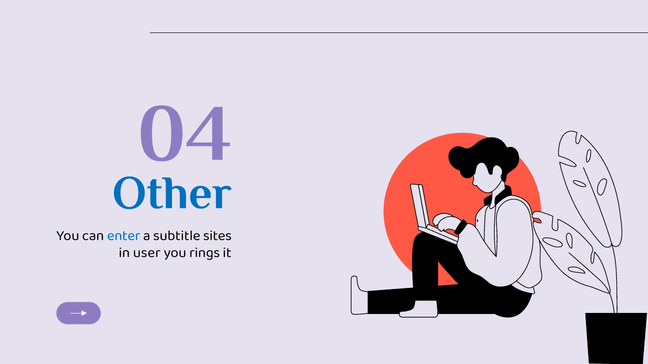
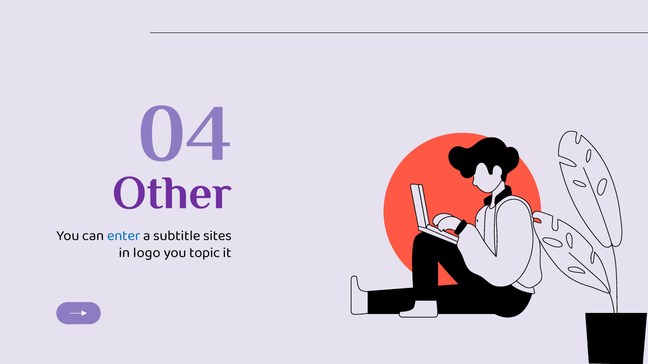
Other colour: blue -> purple (172, 193)
user: user -> logo (147, 253)
rings: rings -> topic (205, 253)
